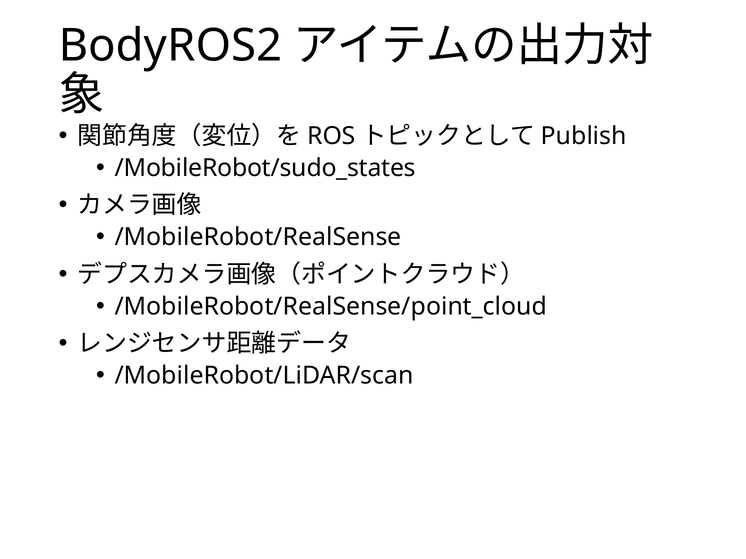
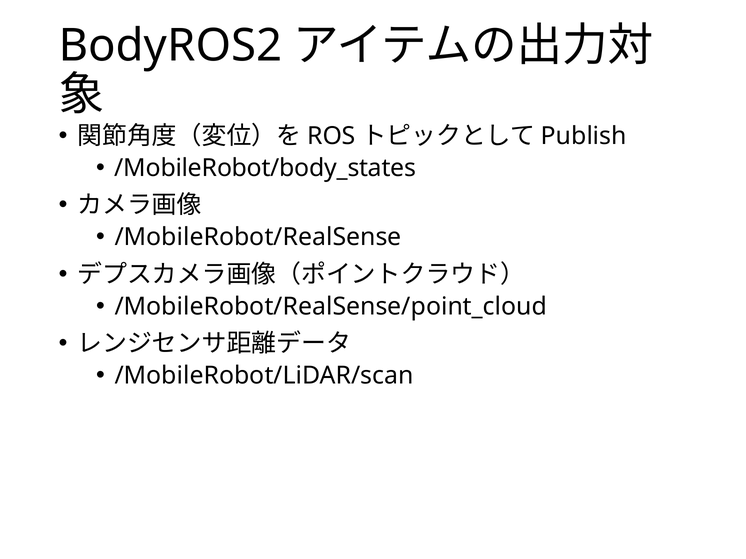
/MobileRobot/sudo_states: /MobileRobot/sudo_states -> /MobileRobot/body_states (265, 168)
